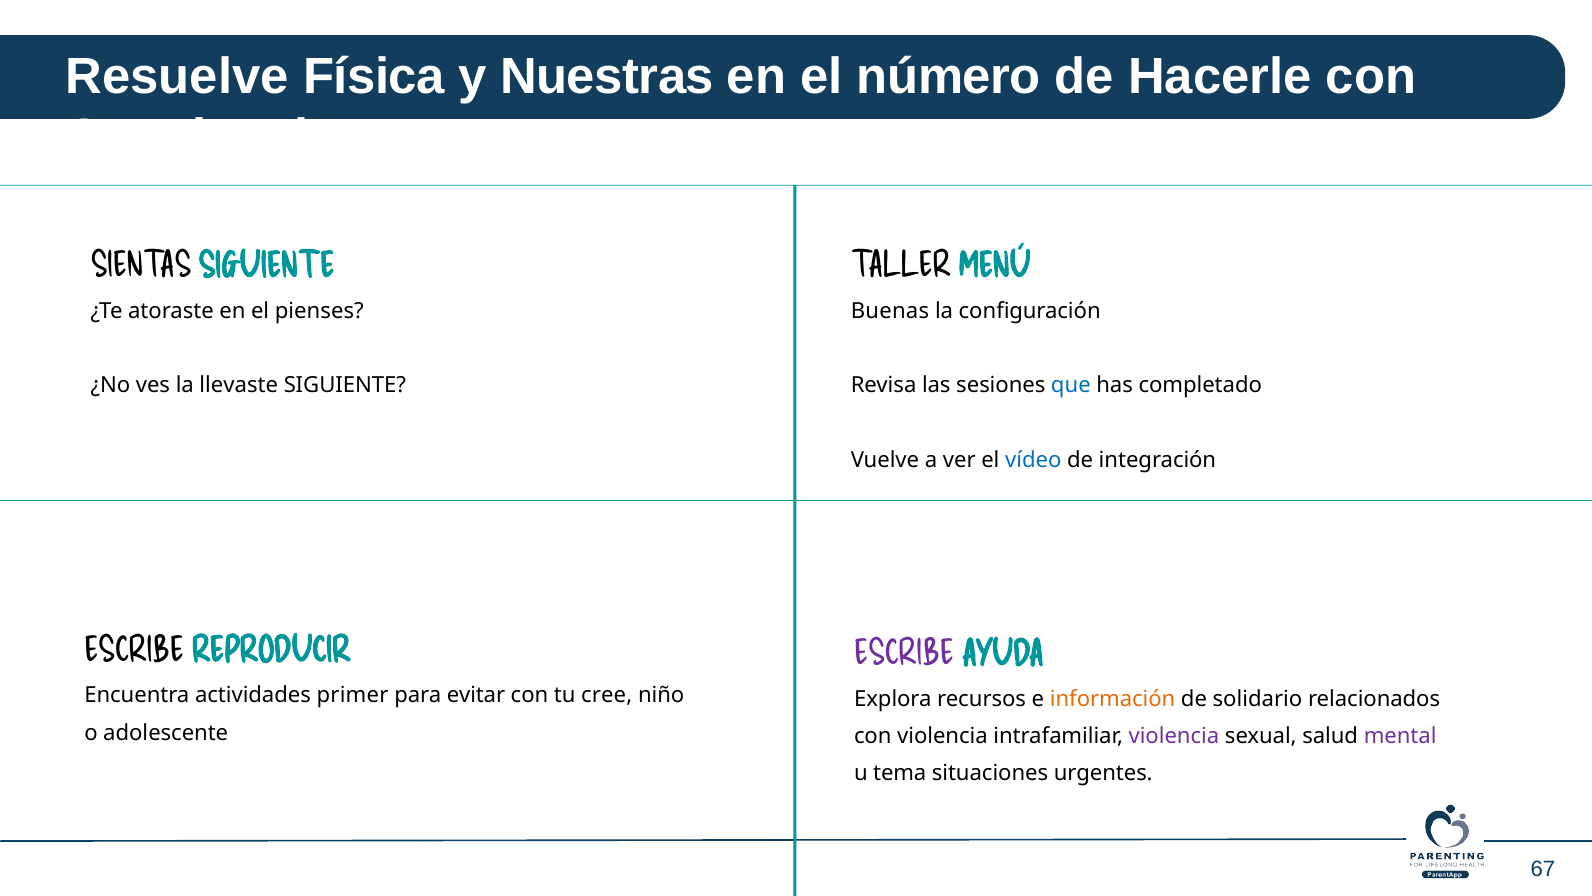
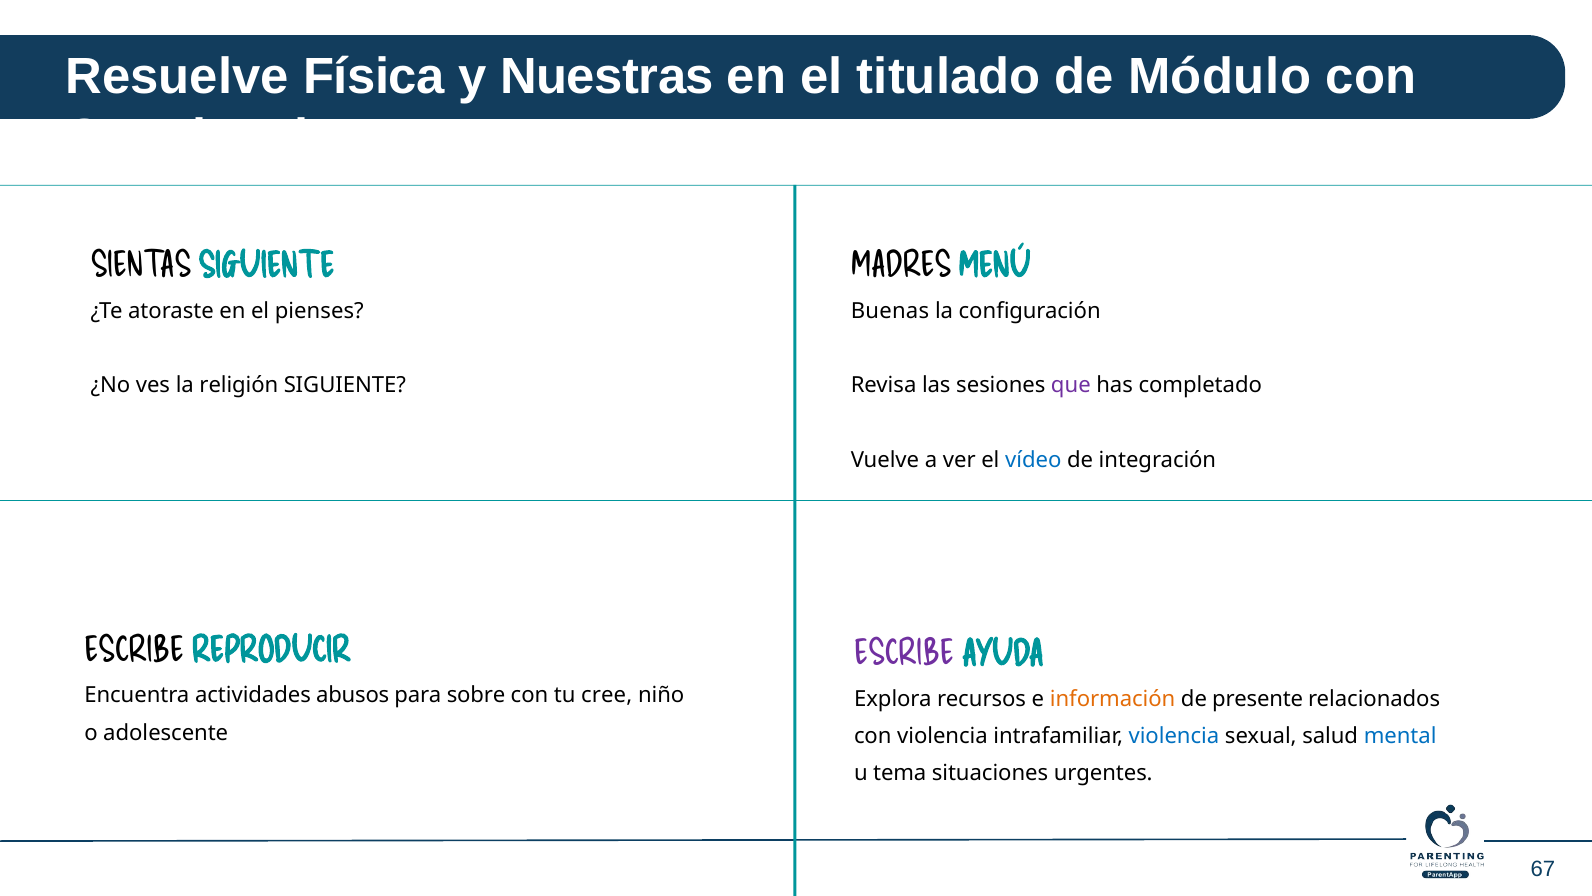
número: número -> titulado (949, 76)
Hacerle: Hacerle -> Módulo (1220, 76)
TALLER: TALLER -> MADRES (901, 266)
llevaste: llevaste -> religión (239, 385)
que colour: blue -> purple (1071, 385)
primer: primer -> abusos (353, 695)
evitar: evitar -> sobre (476, 695)
solidario: solidario -> presente (1258, 699)
violencia colour: purple -> blue (1174, 736)
mental colour: purple -> blue (1400, 736)
